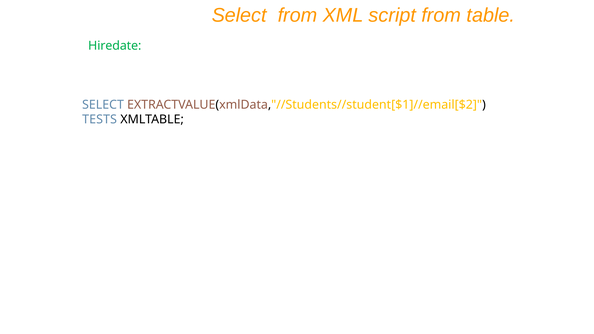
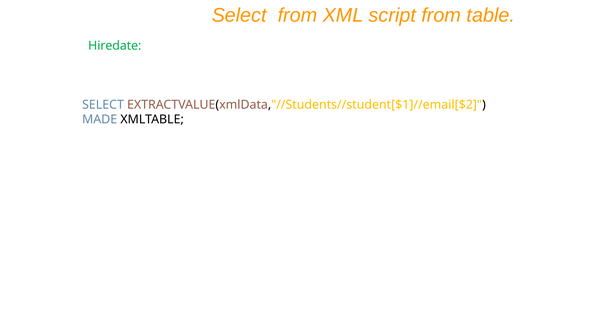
TESTS: TESTS -> MADE (100, 120)
